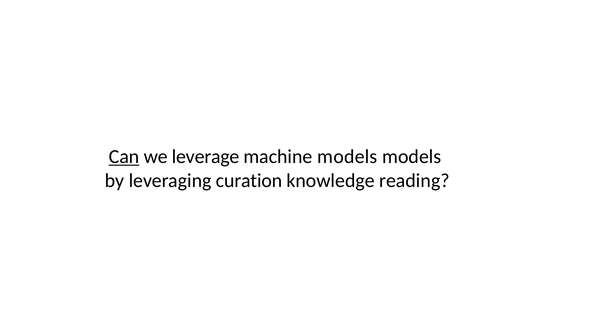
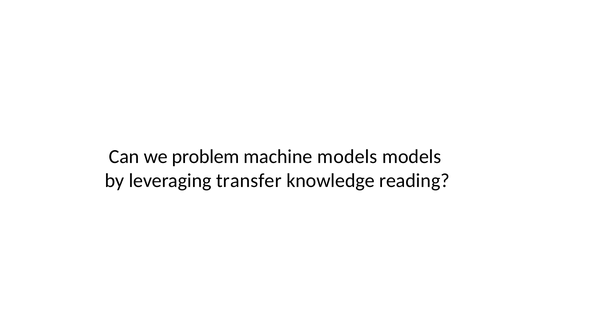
Can underline: present -> none (124, 157)
leverage: leverage -> problem (206, 157)
curation: curation -> transfer (249, 181)
